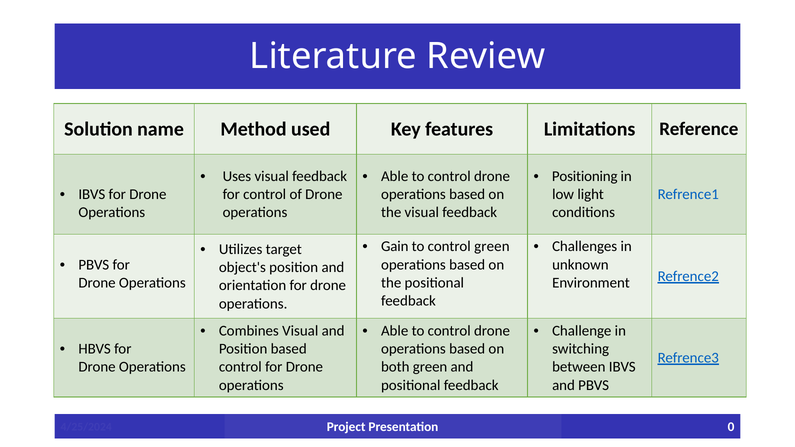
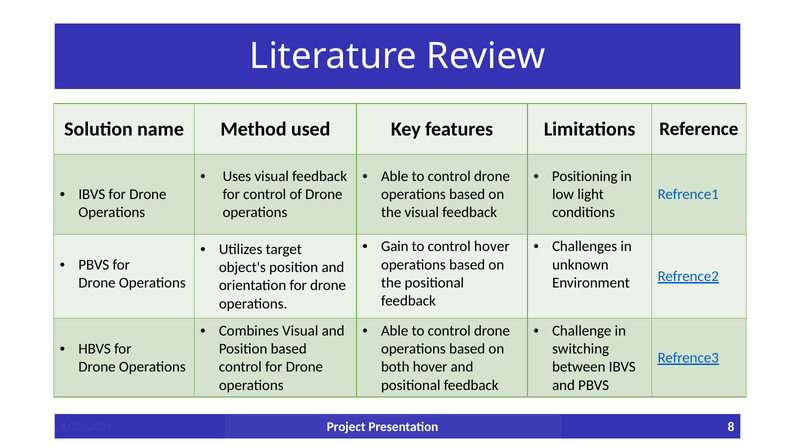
control green: green -> hover (492, 247)
both green: green -> hover (430, 367)
0: 0 -> 8 (731, 427)
